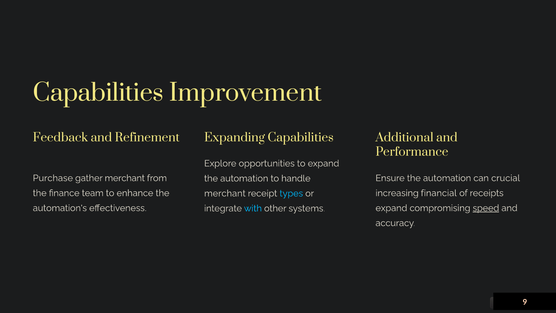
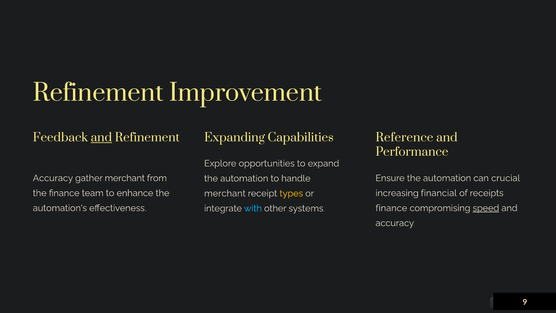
Capabilities: Capabilities -> Refinement (98, 93)
and underline: none -> present (101, 138)
Additional: Additional -> Reference (404, 138)
Purchase: Purchase -> Accuracy (53, 178)
types colour: light blue -> yellow (291, 193)
expand: expand -> finance (391, 208)
